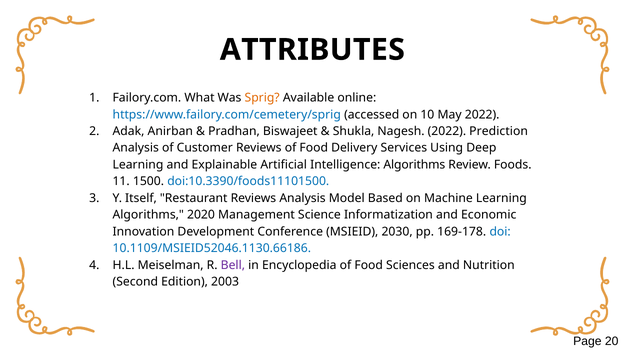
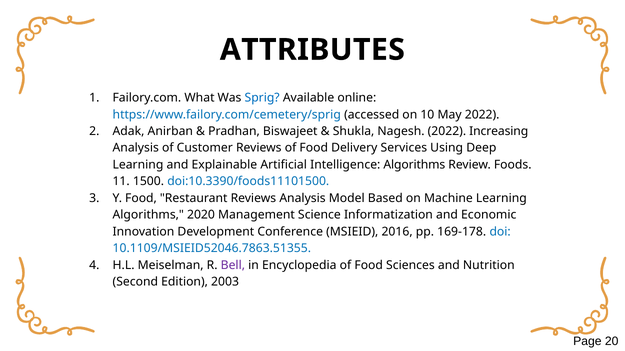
Sprig colour: orange -> blue (262, 98)
Prediction: Prediction -> Increasing (499, 131)
Y Itself: Itself -> Food (141, 198)
2030: 2030 -> 2016 (397, 232)
10.1109/MSIEID52046.1130.66186: 10.1109/MSIEID52046.1130.66186 -> 10.1109/MSIEID52046.7863.51355 (212, 249)
